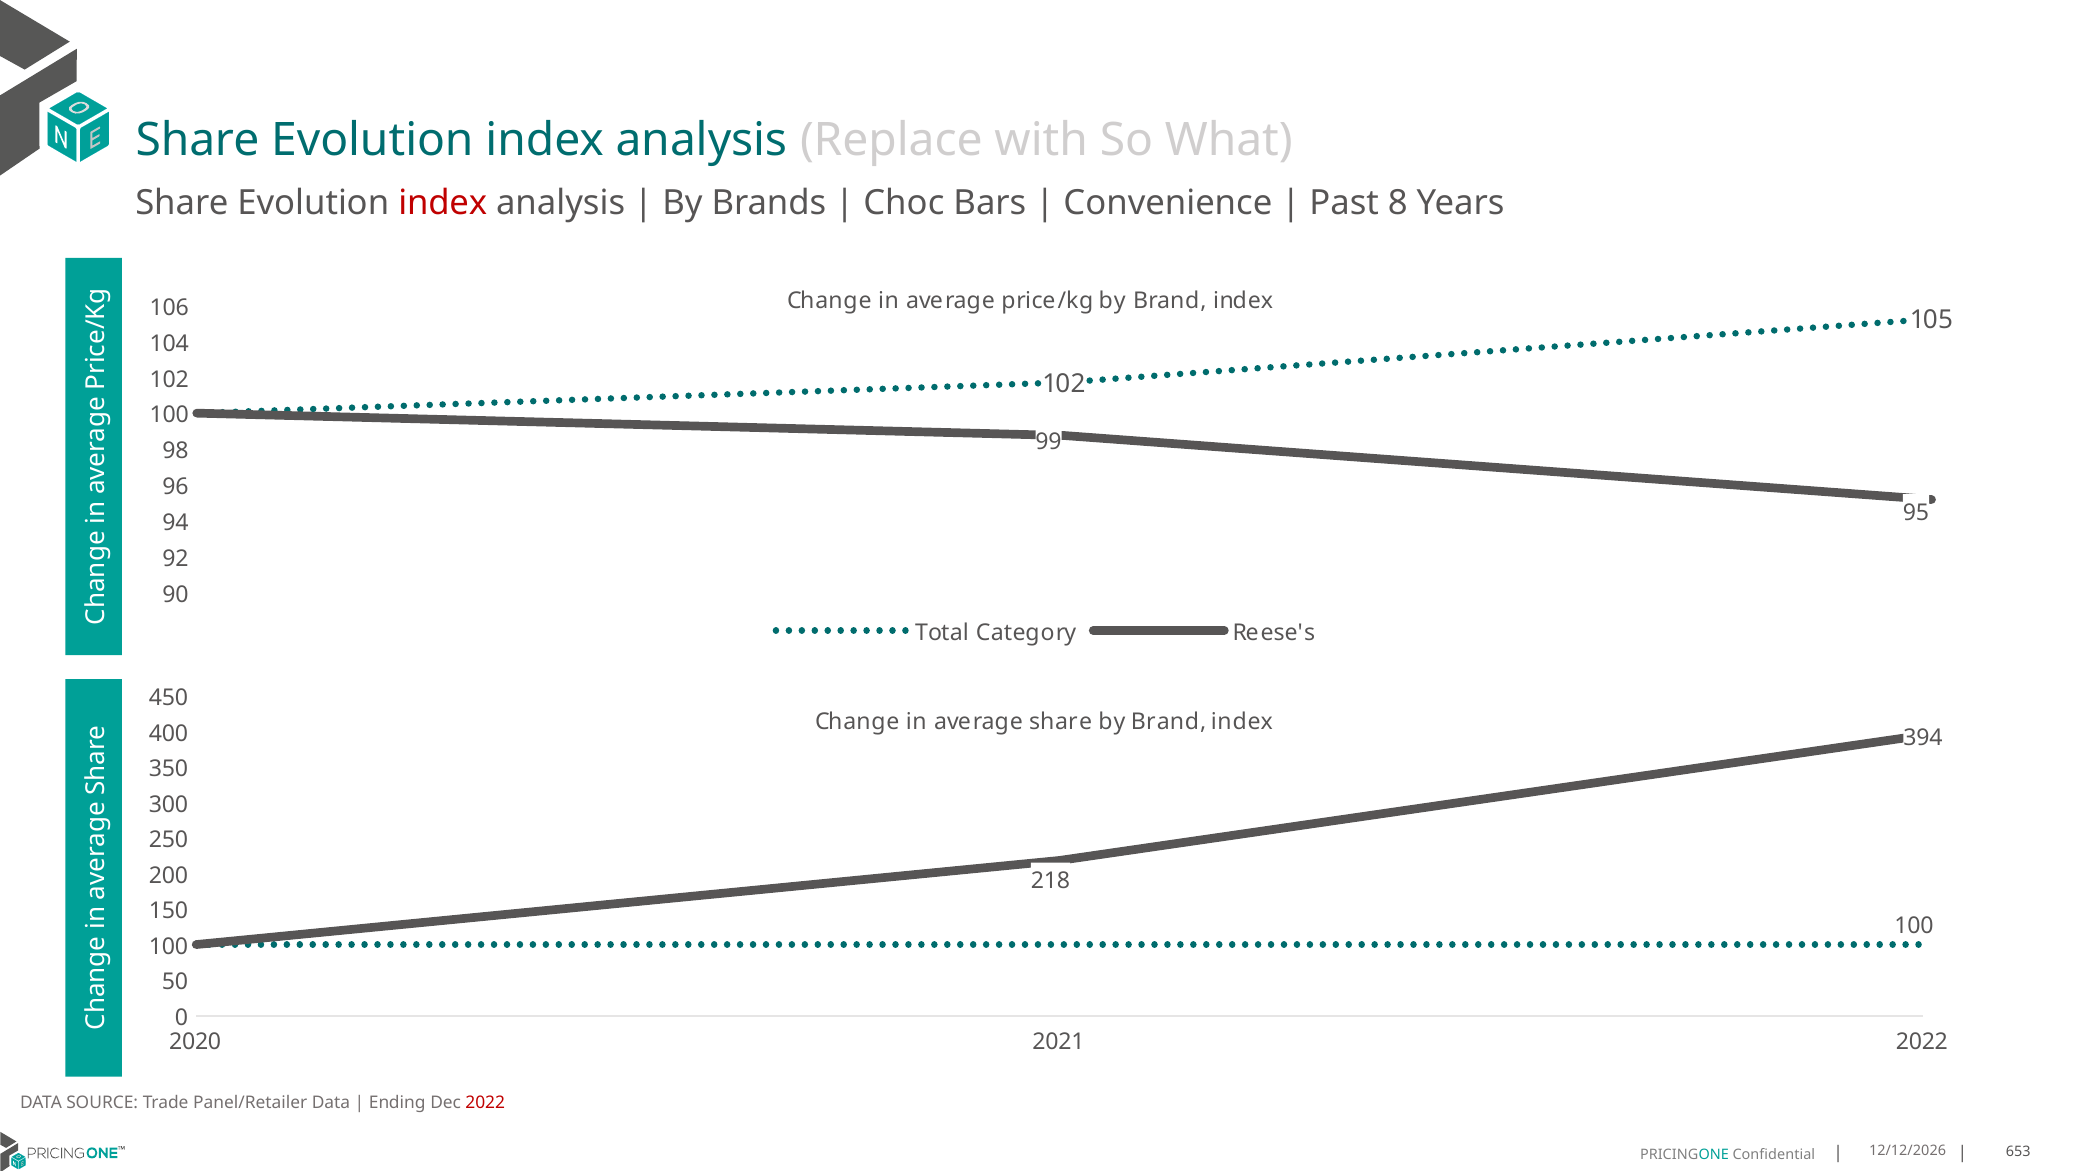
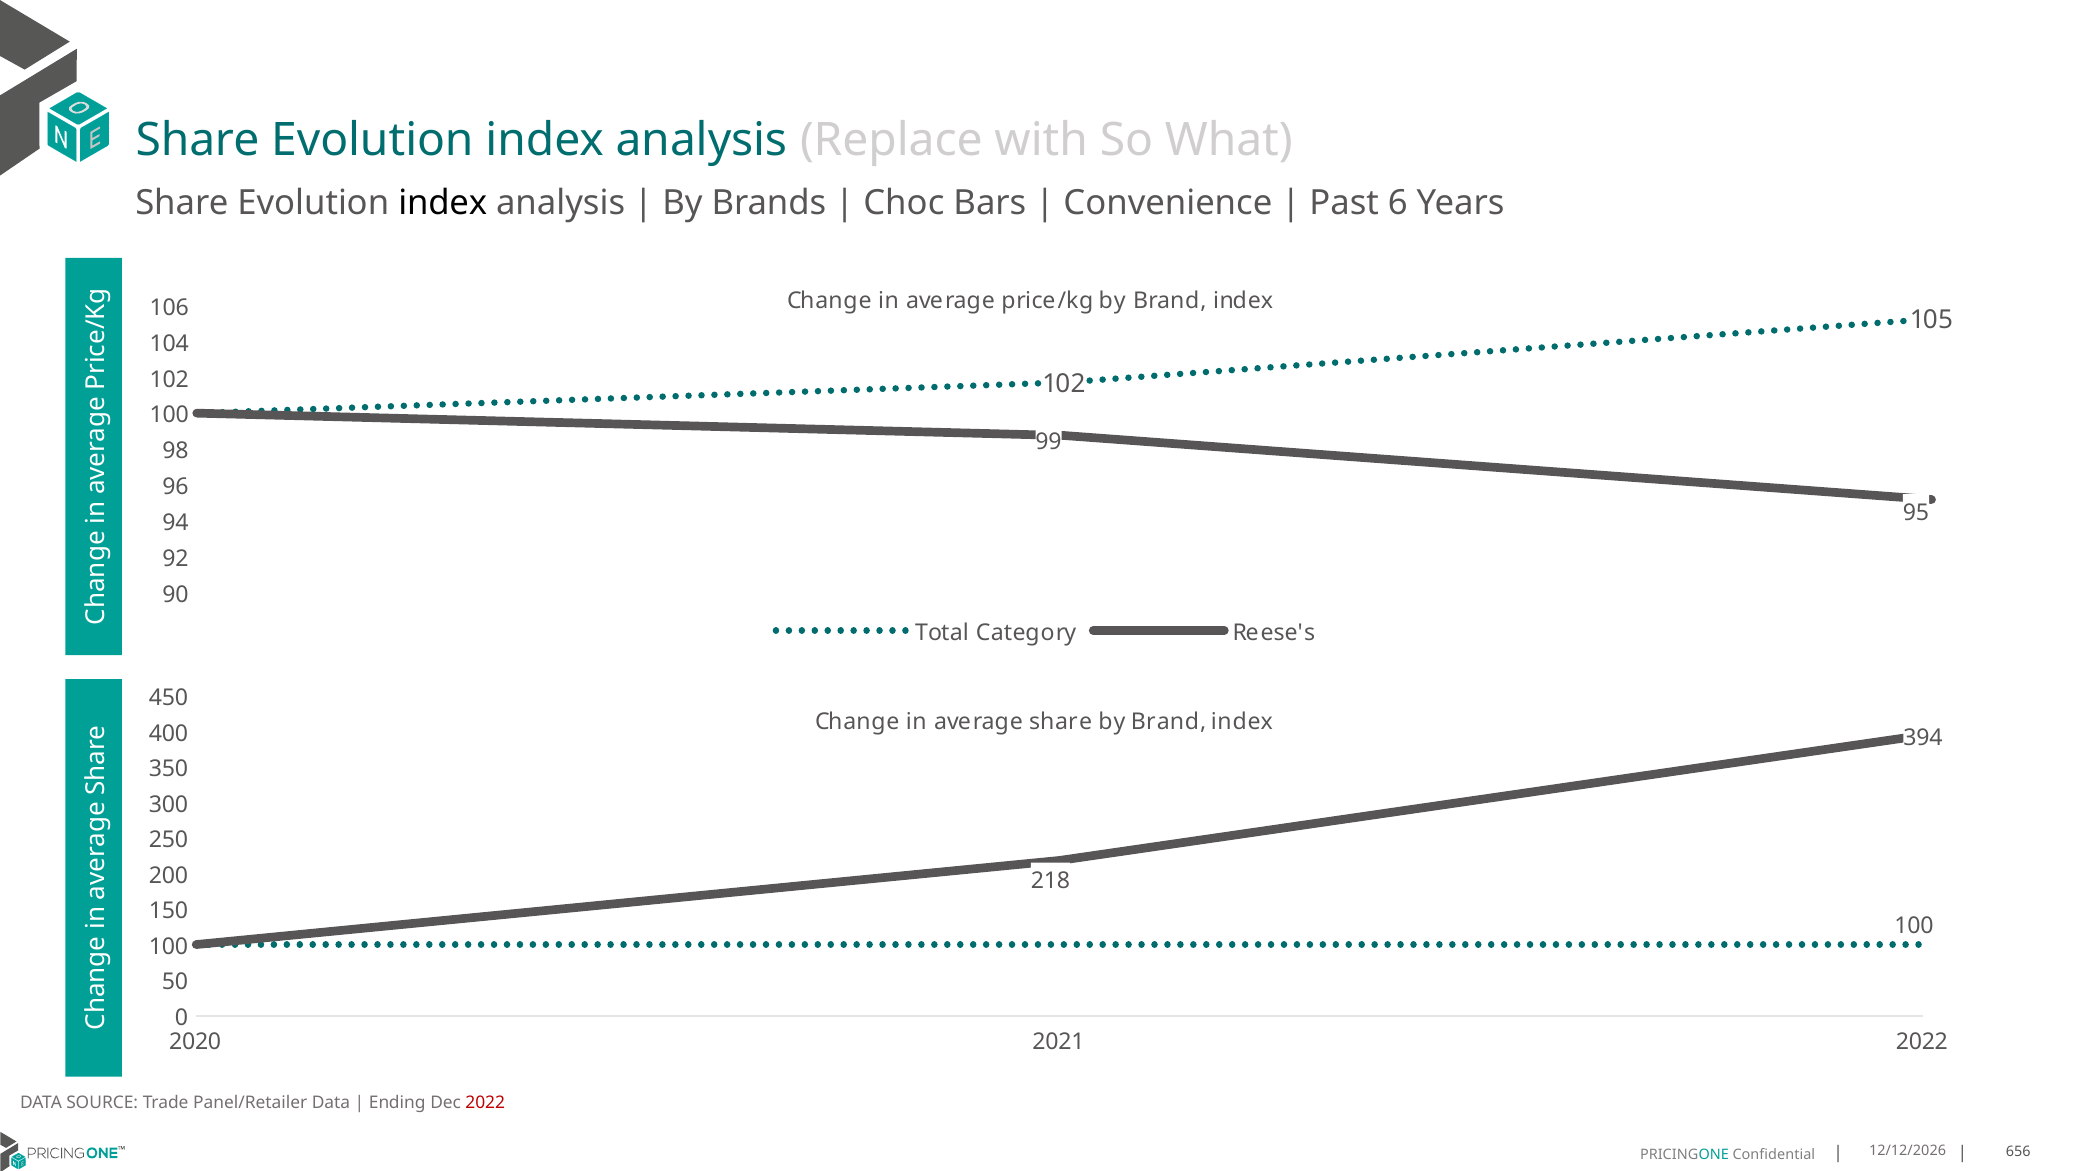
index colour: red -> black (443, 203)
8: 8 -> 6 (1398, 203)
653: 653 -> 656 (2018, 1151)
